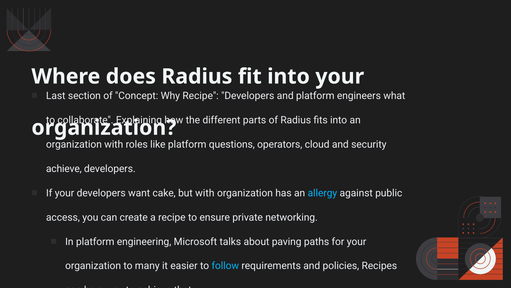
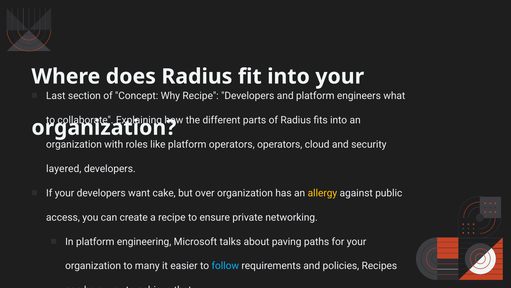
platform questions: questions -> operators (232, 144)
achieve: achieve -> layered (64, 168)
but with: with -> over (205, 193)
allergy colour: light blue -> yellow (322, 193)
